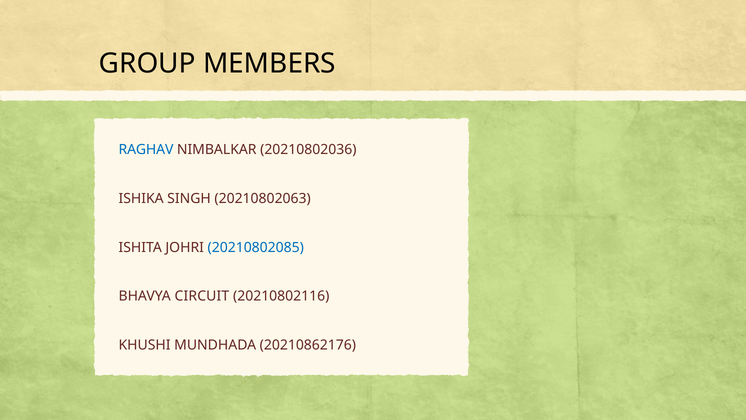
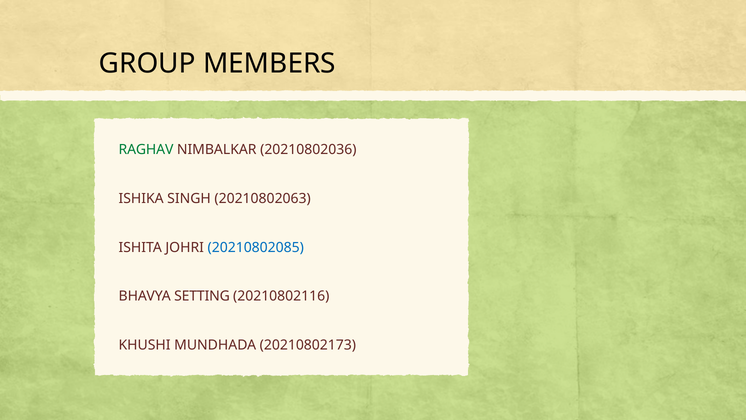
RAGHAV colour: blue -> green (146, 150)
CIRCUIT: CIRCUIT -> SETTING (202, 296)
20210862176: 20210862176 -> 20210802173 (308, 345)
